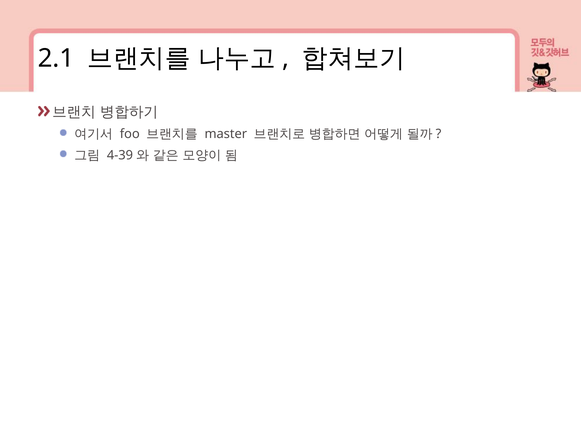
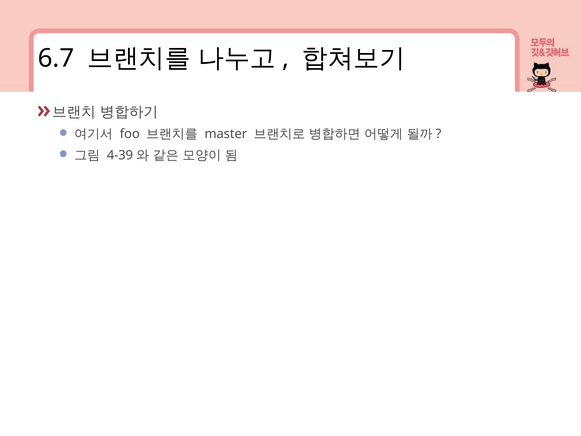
2.1: 2.1 -> 6.7 (56, 58)
